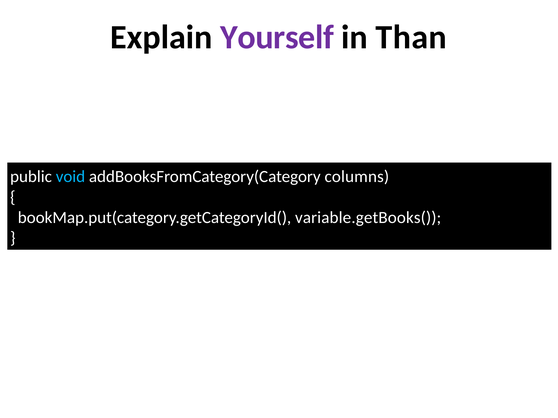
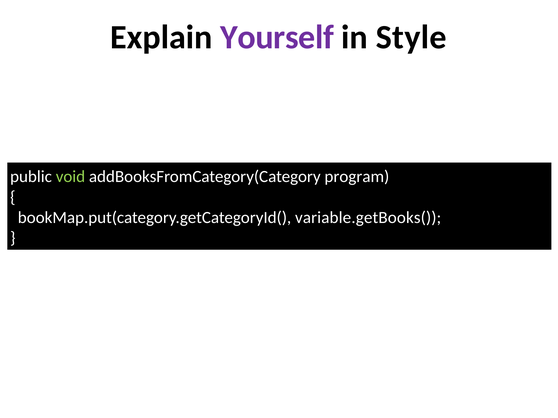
Than: Than -> Style (411, 37)
void colour: light blue -> light green (70, 177)
columns: columns -> program (357, 177)
